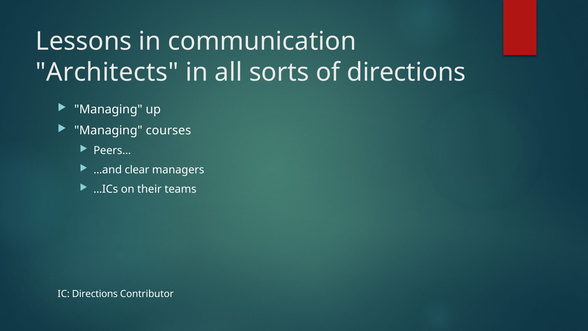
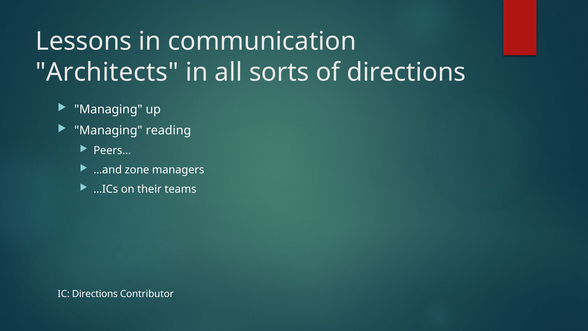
courses: courses -> reading (168, 130)
clear: clear -> zone (137, 170)
